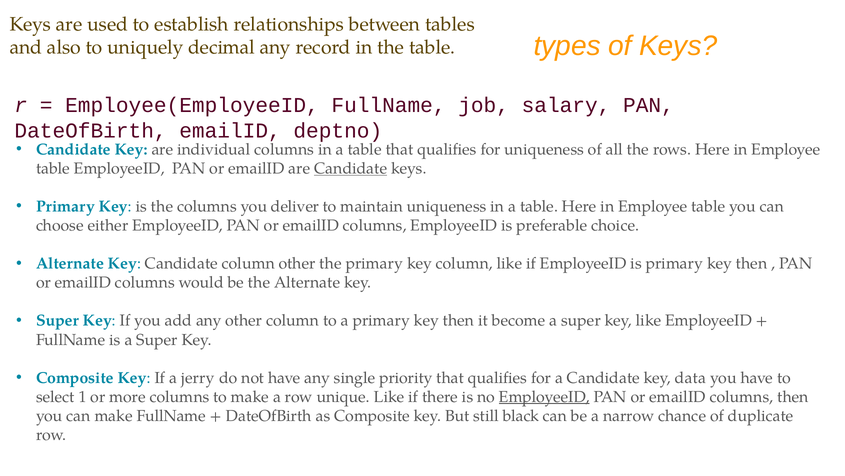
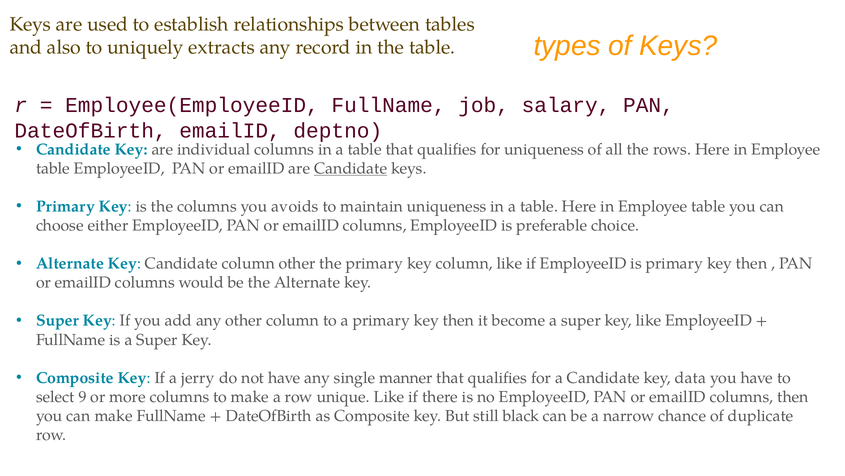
decimal: decimal -> extracts (222, 47)
deliver: deliver -> avoids (295, 206)
priority: priority -> manner (406, 377)
1: 1 -> 9 (82, 396)
EmployeeID underline: present -> none (544, 396)
